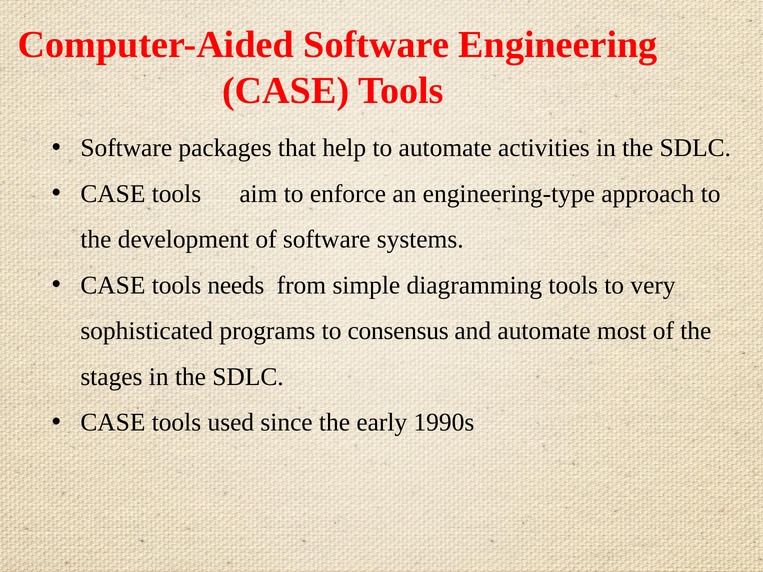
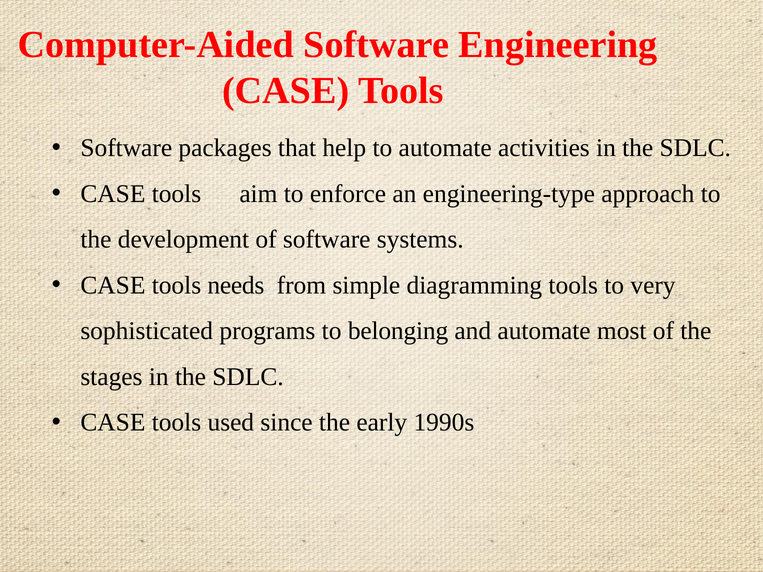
consensus: consensus -> belonging (398, 331)
